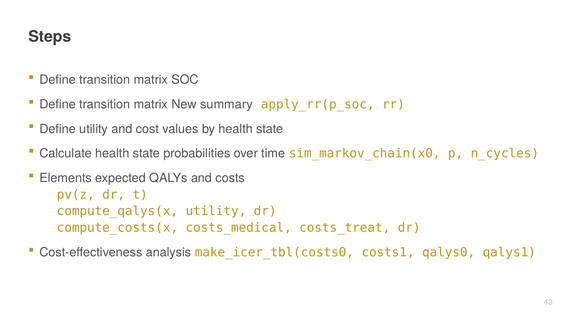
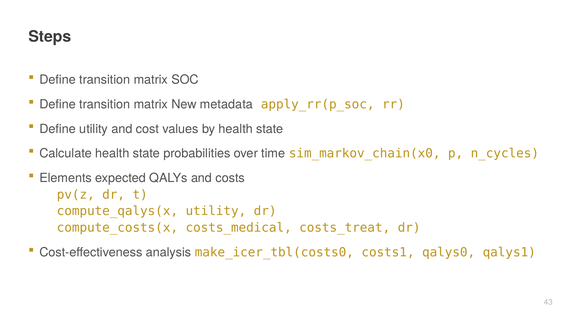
summary: summary -> metadata (226, 104)
